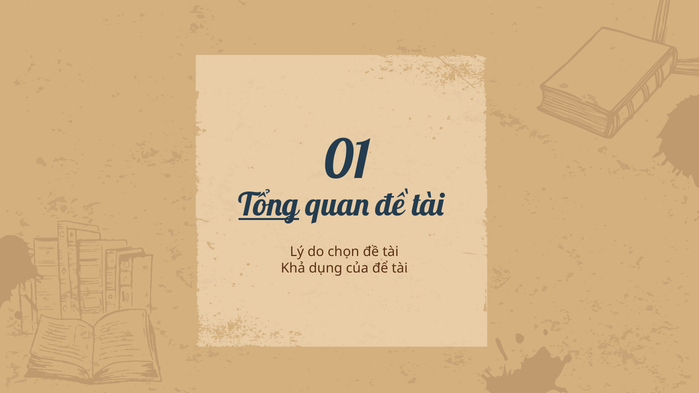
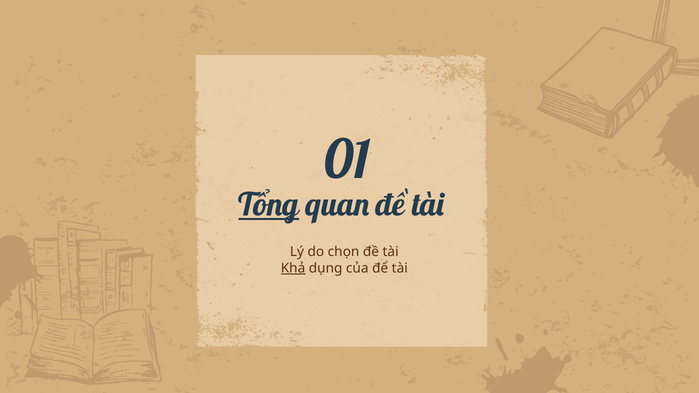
Khả underline: none -> present (293, 268)
